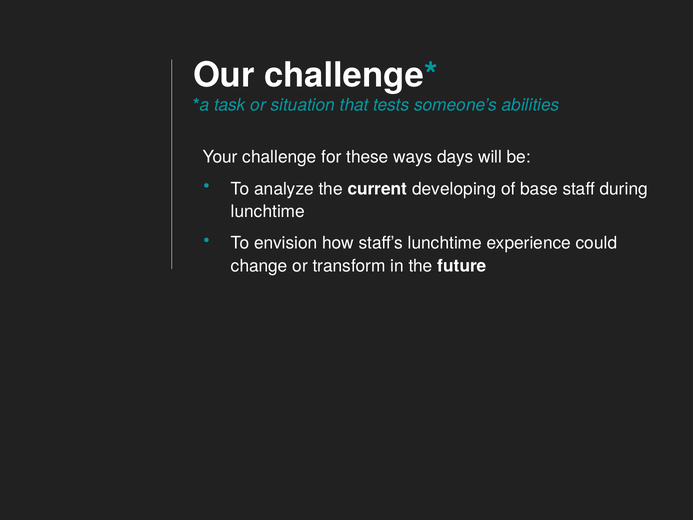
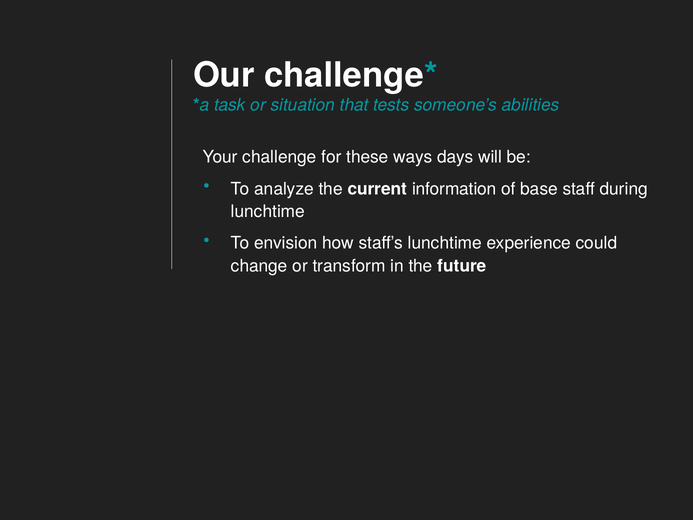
developing: developing -> information (454, 189)
